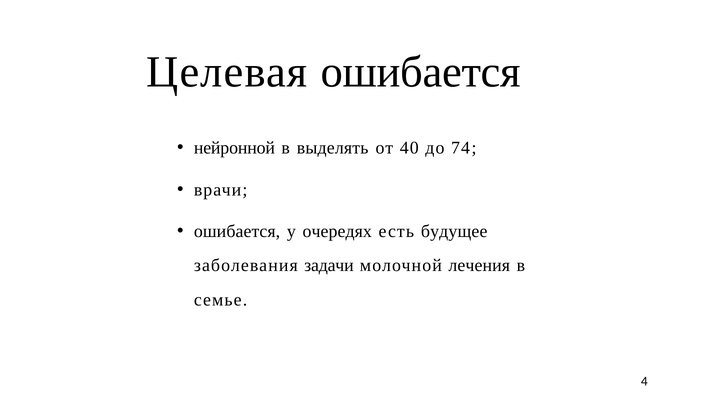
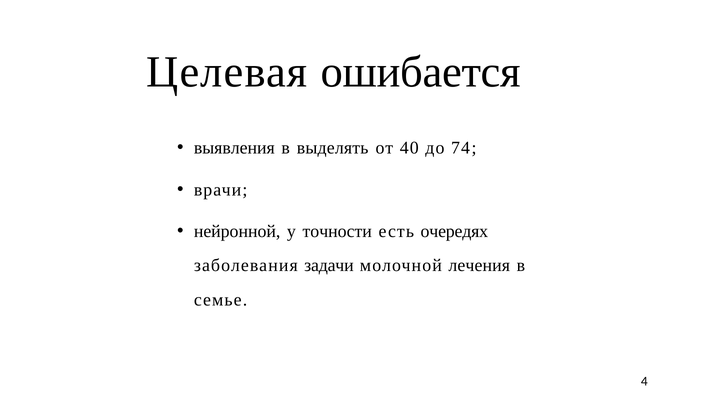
нейронной: нейронной -> выявления (234, 148)
ошибается: ошибается -> нейронной (237, 231)
очередях: очередях -> точности (337, 231)
будущее: будущее -> очередях (454, 231)
